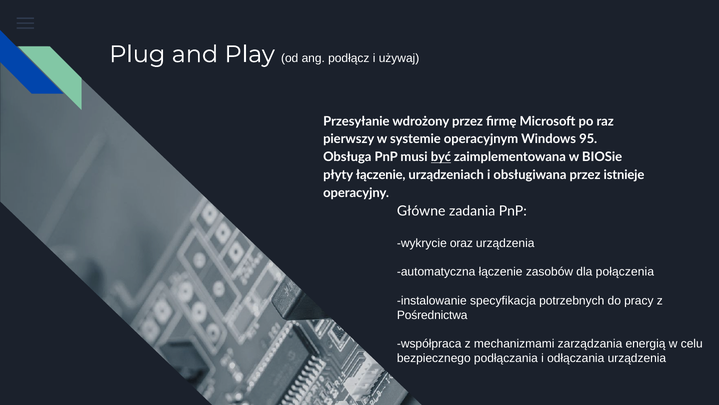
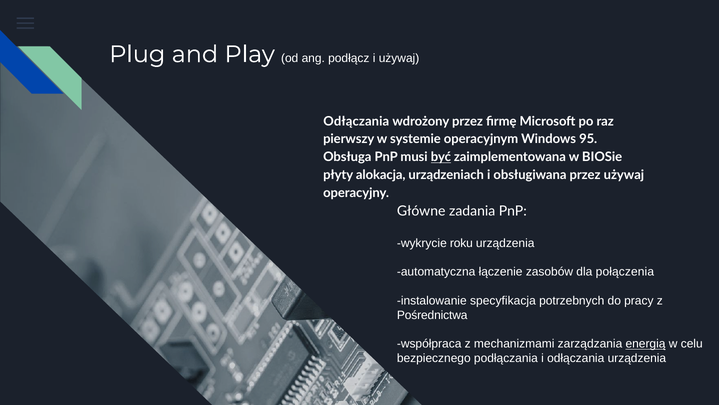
Przesyłanie: Przesyłanie -> Odłączania (356, 121)
płyty łączenie: łączenie -> alokacja (381, 175)
przez istnieje: istnieje -> używaj (624, 175)
oraz: oraz -> roku (461, 243)
energią underline: none -> present (646, 344)
